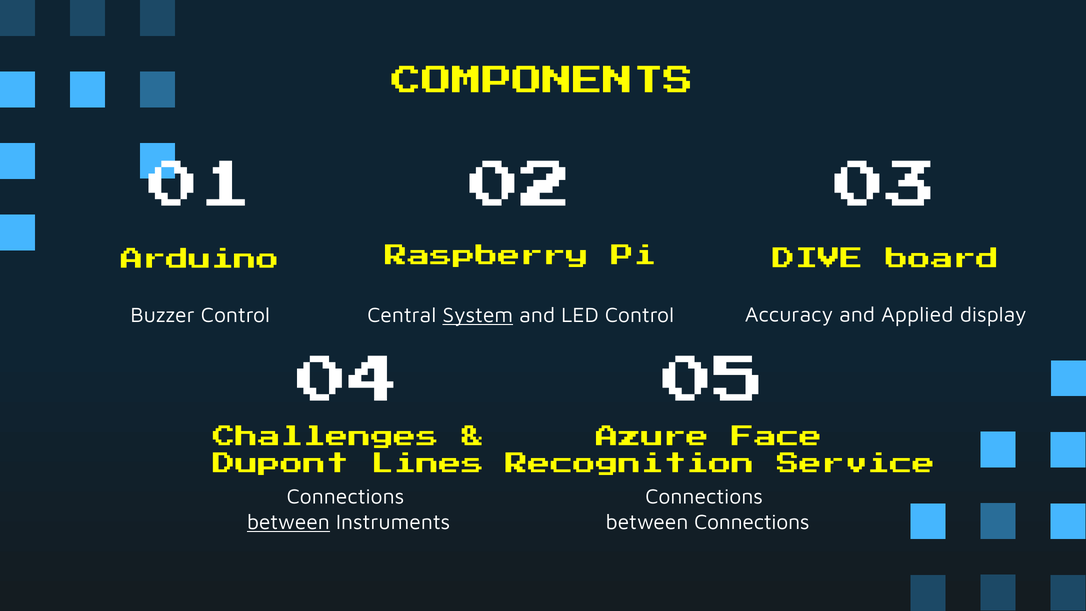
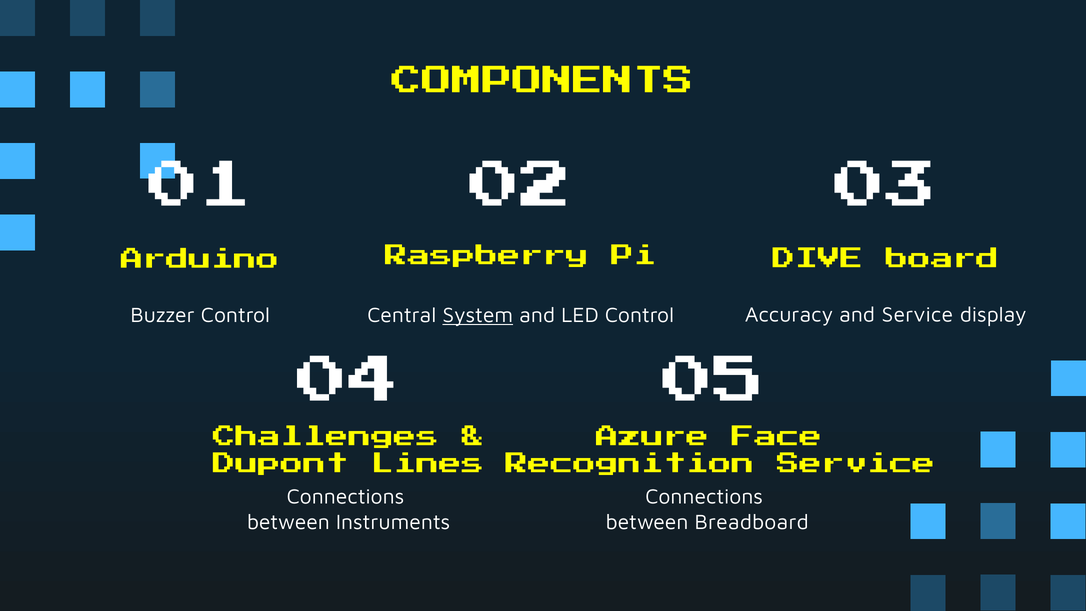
and Applied: Applied -> Service (917, 315)
between underline: present -> none (288, 522)
between Connections: Connections -> Breadboard (752, 522)
